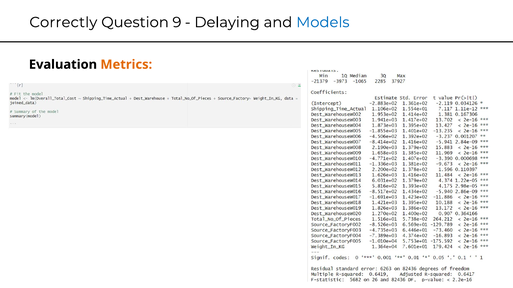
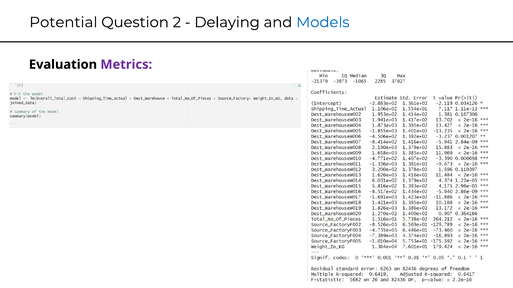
Correctly: Correctly -> Potential (63, 22)
9: 9 -> 2 (177, 22)
Metrics colour: orange -> purple (126, 65)
